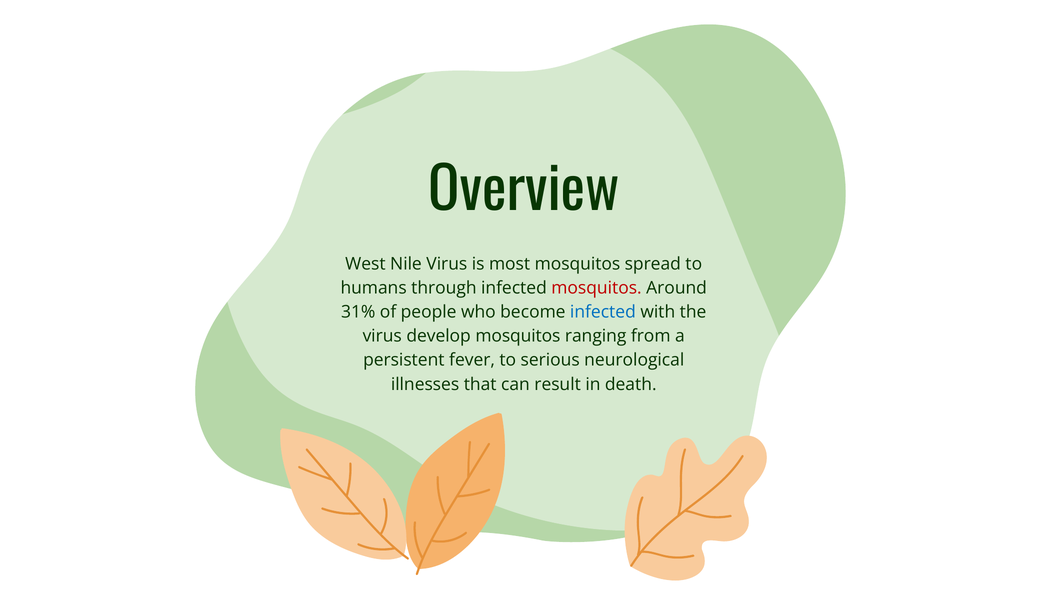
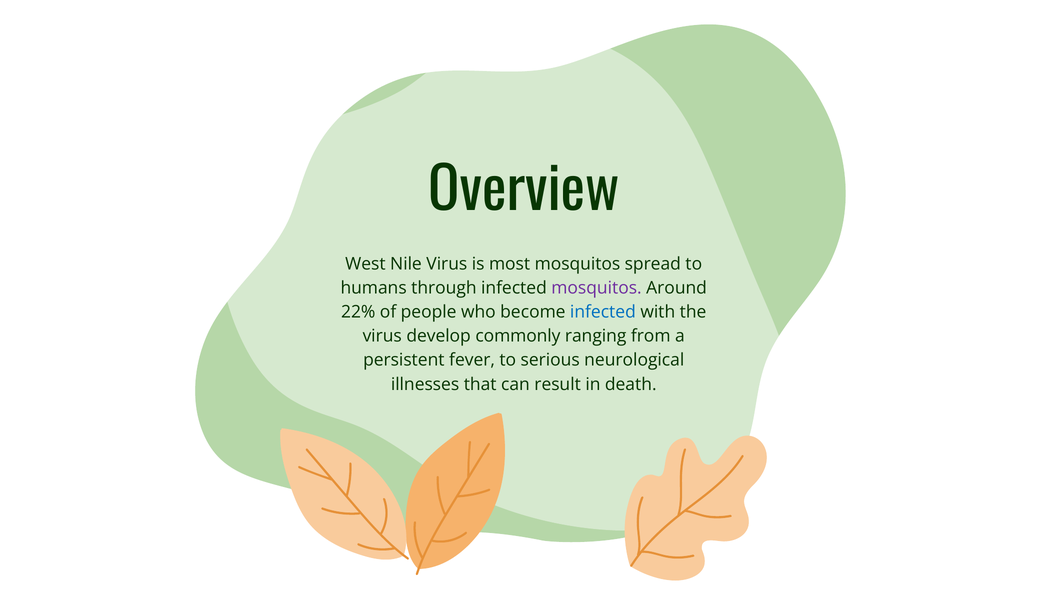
mosquitos colour: red -> purple (596, 288)
31%: 31% -> 22% (358, 312)
develop mosquitos: mosquitos -> commonly (518, 336)
